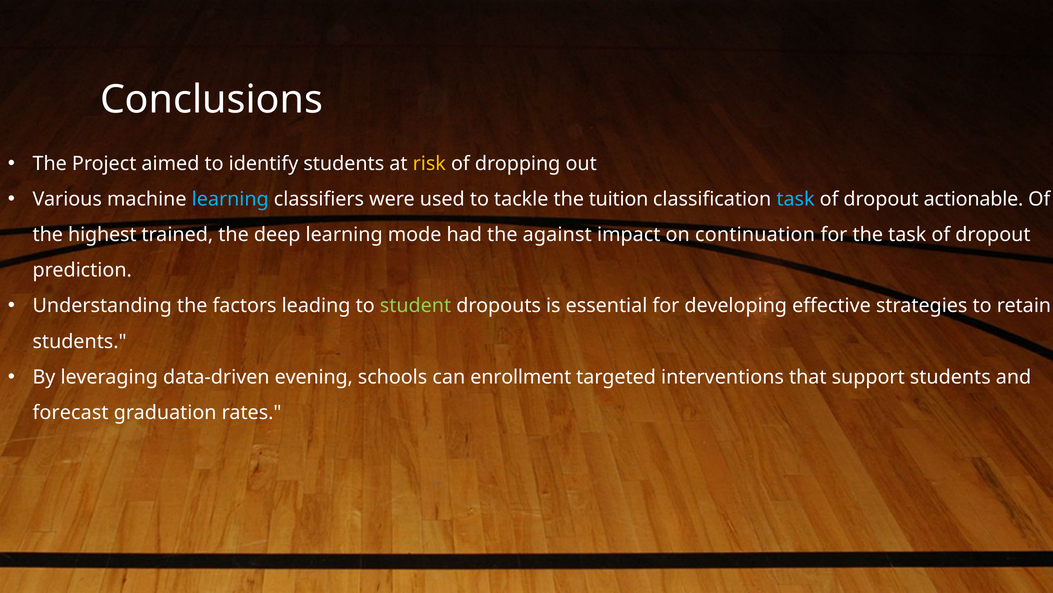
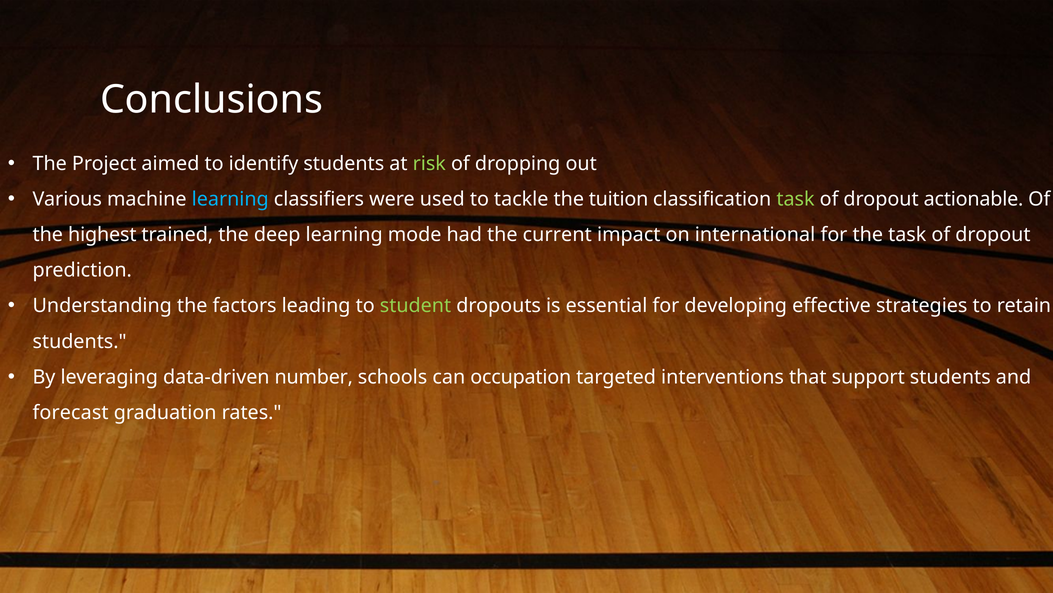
risk colour: yellow -> light green (429, 163)
task colour: light blue -> light green (796, 199)
against: against -> current (557, 235)
continuation: continuation -> international (755, 235)
evening: evening -> number (314, 377)
enrollment: enrollment -> occupation (521, 377)
